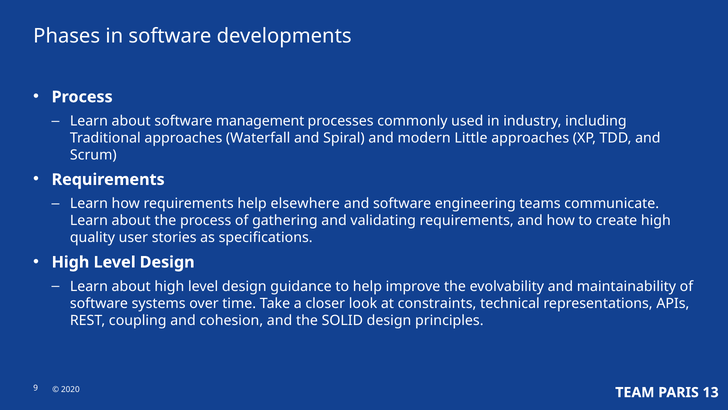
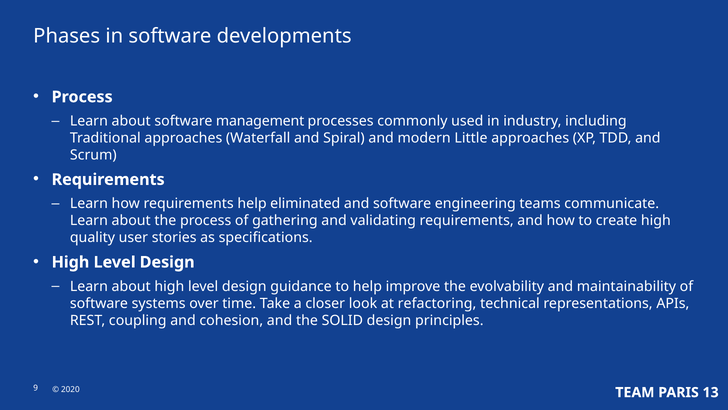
elsewhere: elsewhere -> eliminated (305, 203)
constraints: constraints -> refactoring (437, 303)
